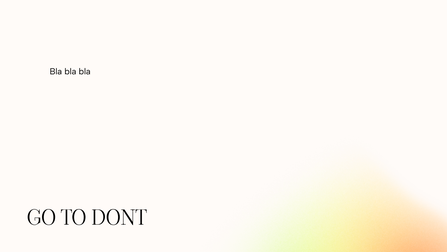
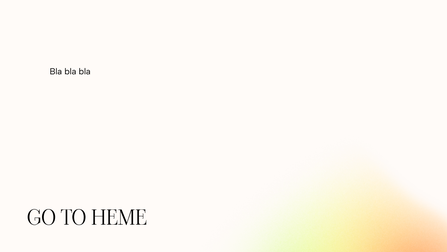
DONT: DONT -> HEME (119, 217)
